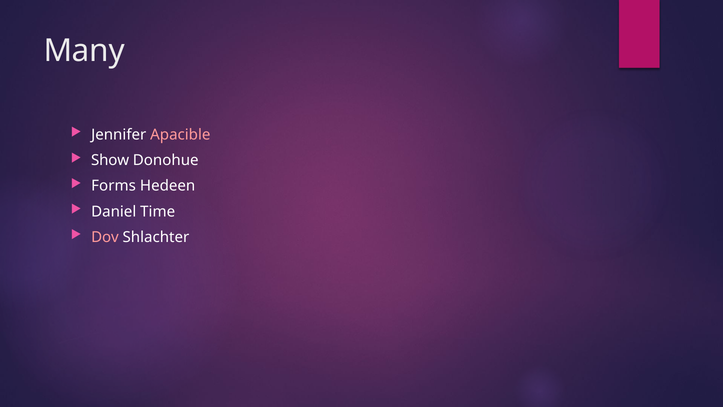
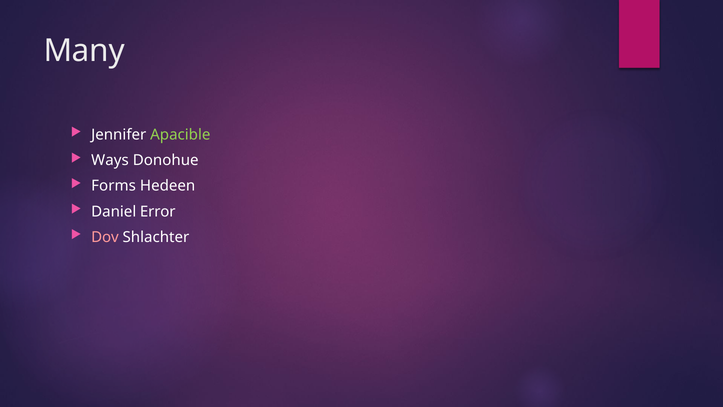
Apacible colour: pink -> light green (180, 135)
Show: Show -> Ways (110, 160)
Time: Time -> Error (158, 211)
